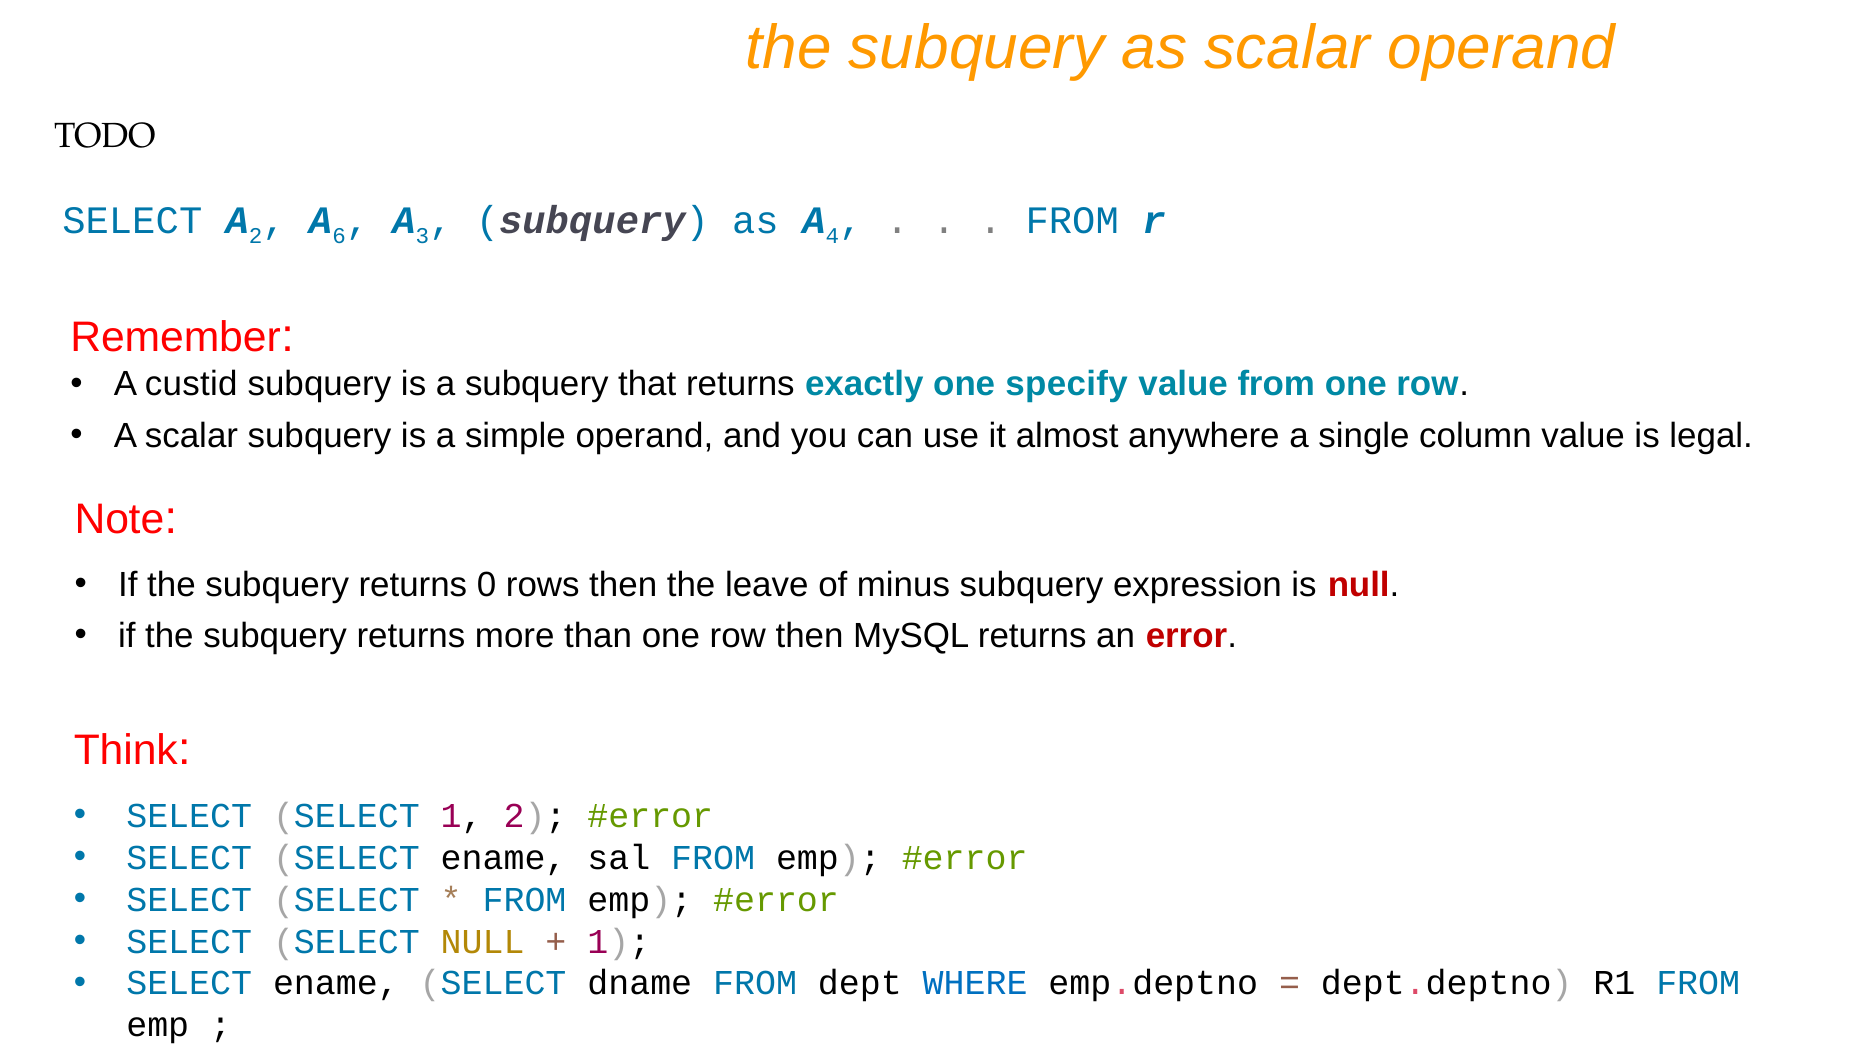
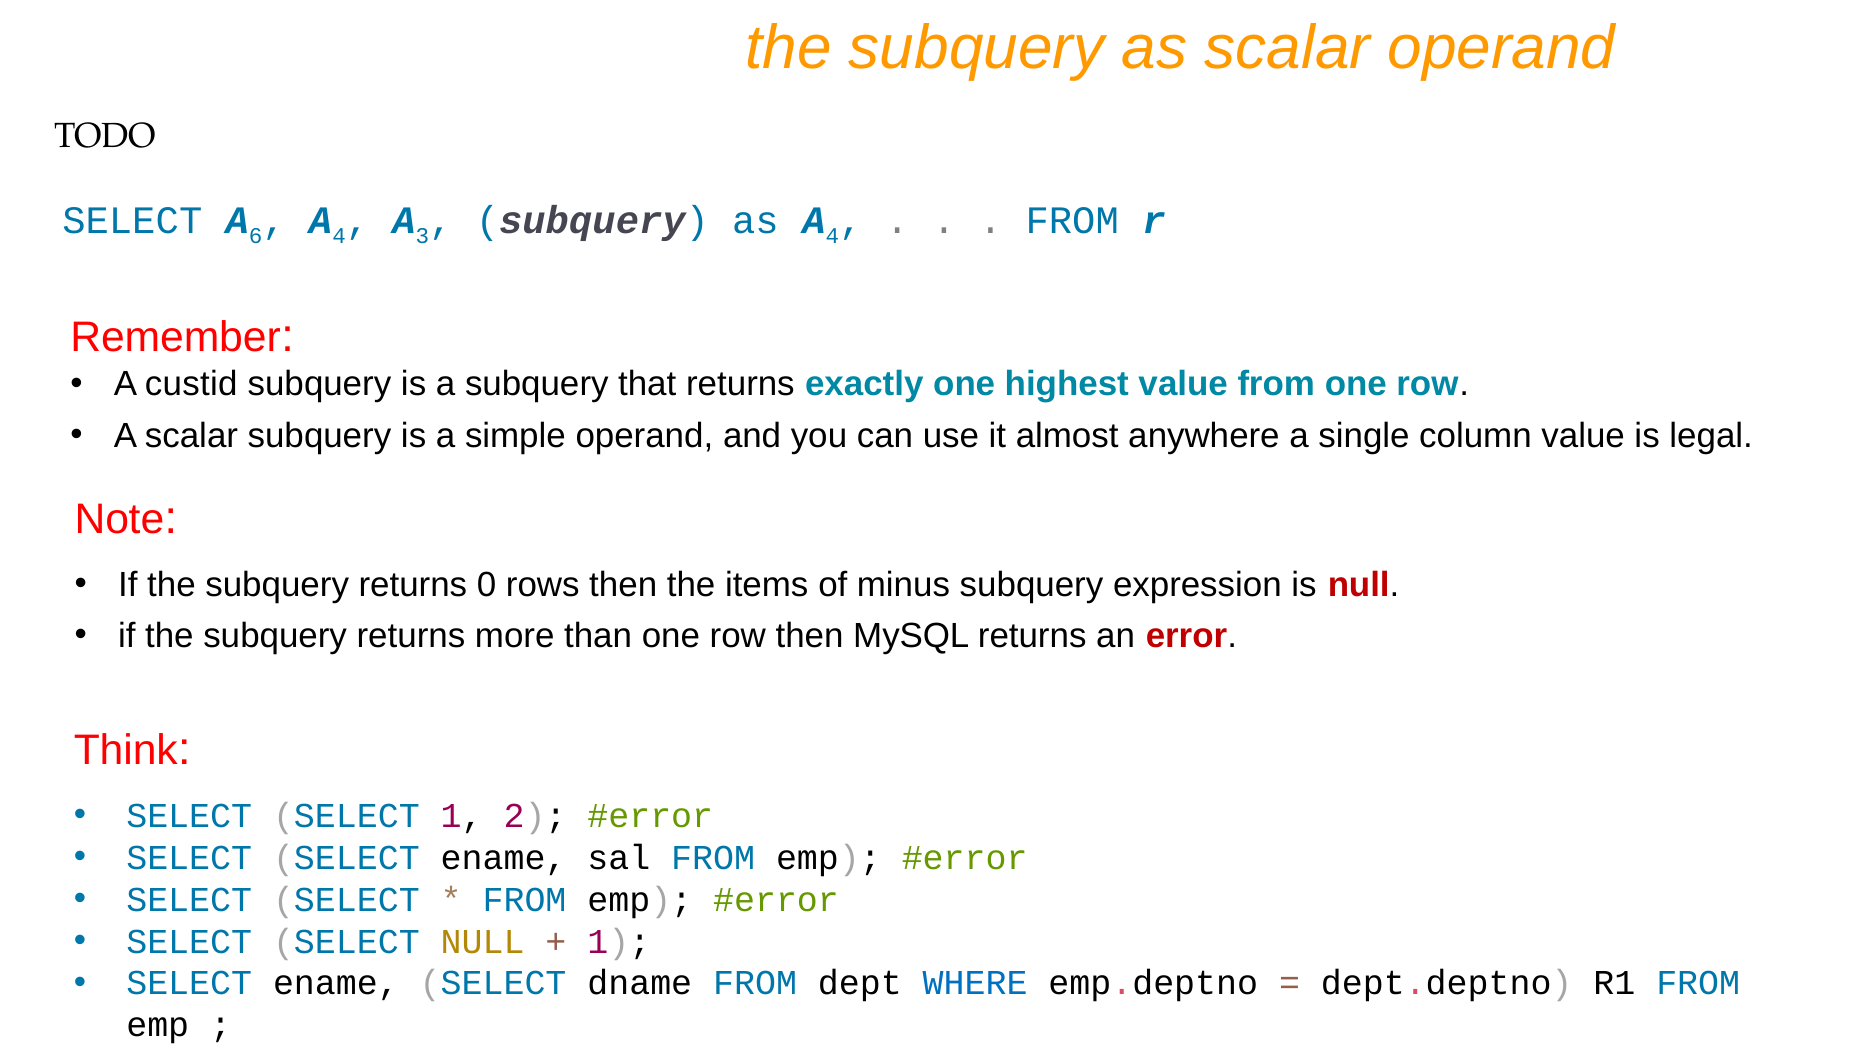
A 2: 2 -> 6 (256, 236)
6: 6 -> 4 (339, 236)
specify: specify -> highest (1067, 384)
leave: leave -> items (767, 585)
